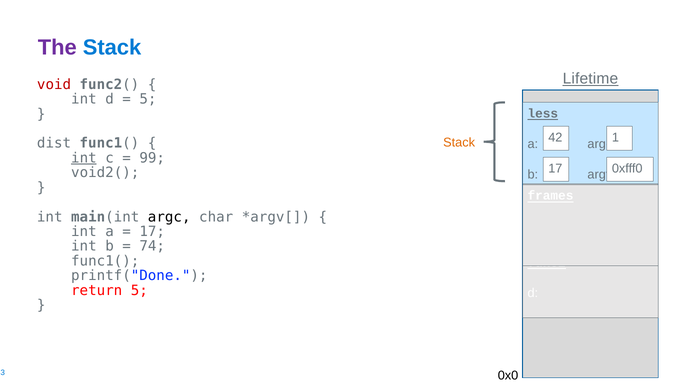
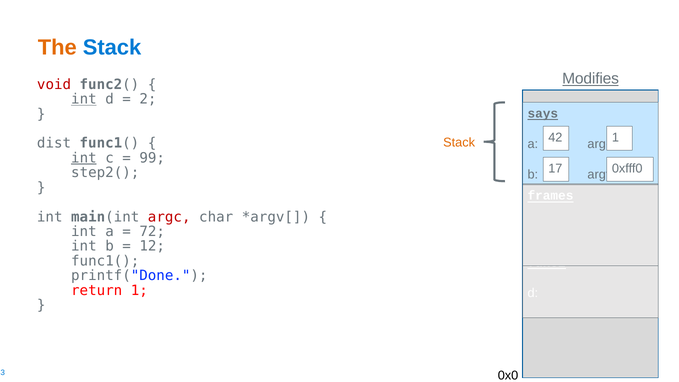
The colour: purple -> orange (57, 47)
Lifetime: Lifetime -> Modifies (591, 79)
int underline: none -> present (84, 99)
5: 5 -> 2 (148, 99)
less: less -> says (543, 113)
void2(: void2( -> step2( (105, 173)
argc colour: black -> red (169, 217)
17: 17 -> 72 (152, 232)
74: 74 -> 12 (152, 246)
return 5: 5 -> 1 (139, 290)
